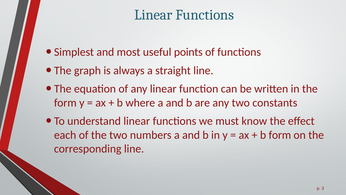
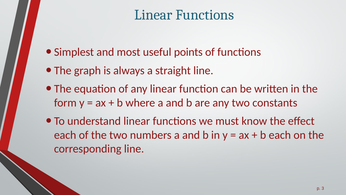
b form: form -> each (280, 135)
